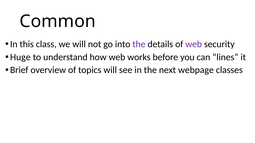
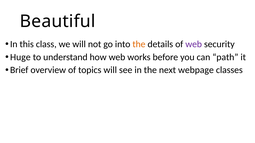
Common: Common -> Beautiful (58, 21)
the colour: purple -> orange (139, 44)
lines: lines -> path (225, 57)
